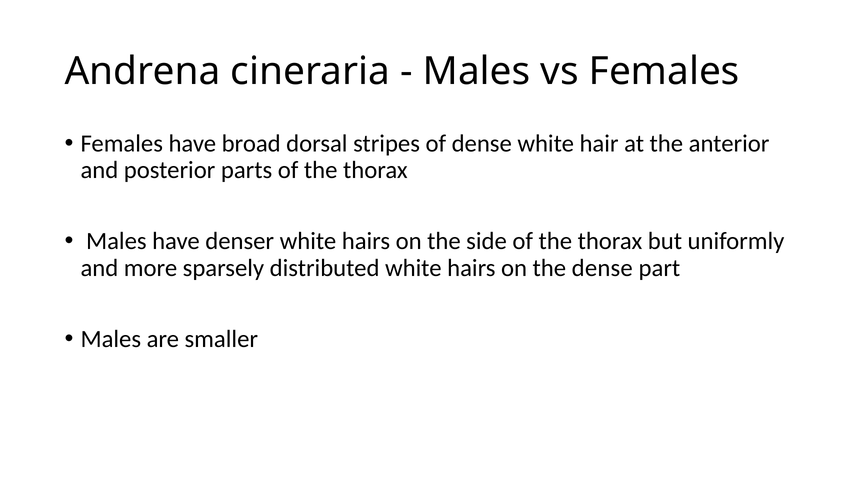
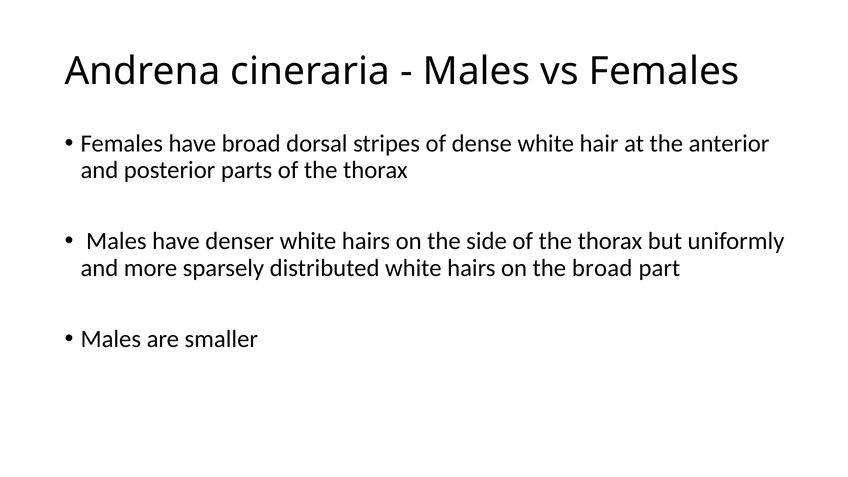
the dense: dense -> broad (602, 268)
